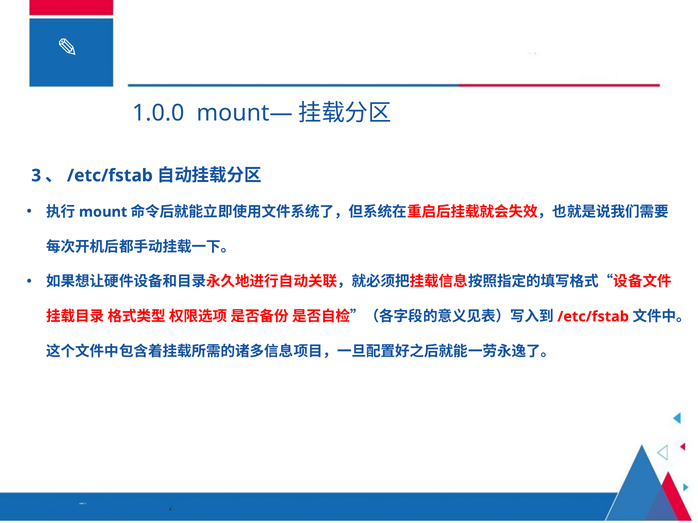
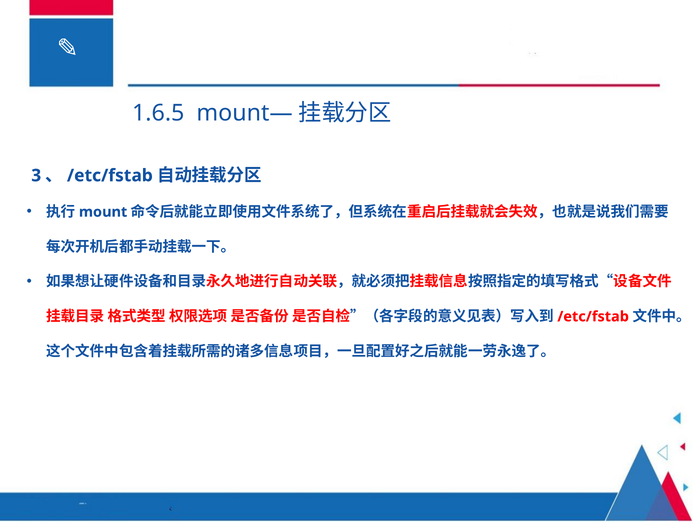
1.0.0: 1.0.0 -> 1.6.5 (158, 113)
